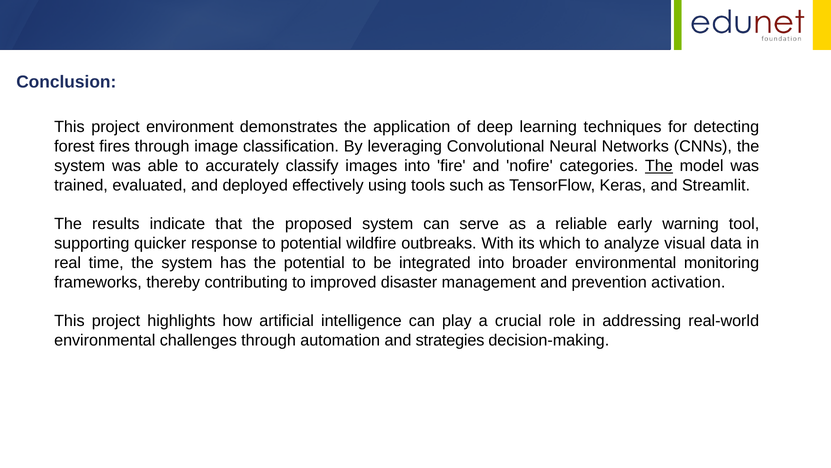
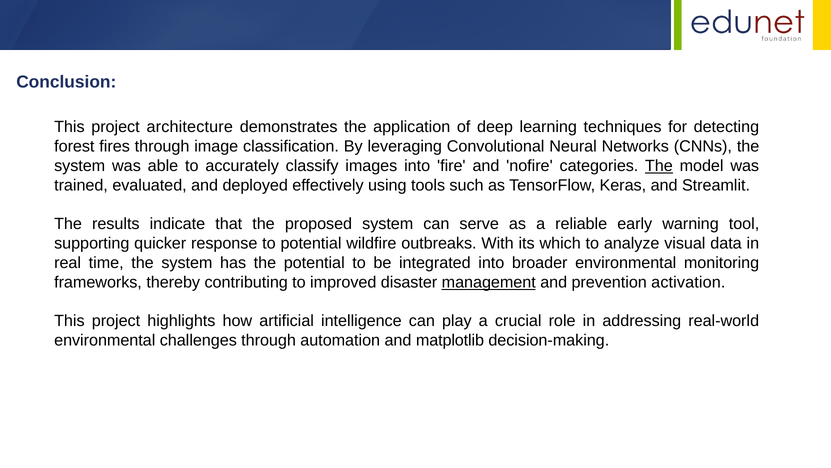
environment: environment -> architecture (190, 127)
management underline: none -> present (489, 282)
strategies: strategies -> matplotlib (450, 340)
